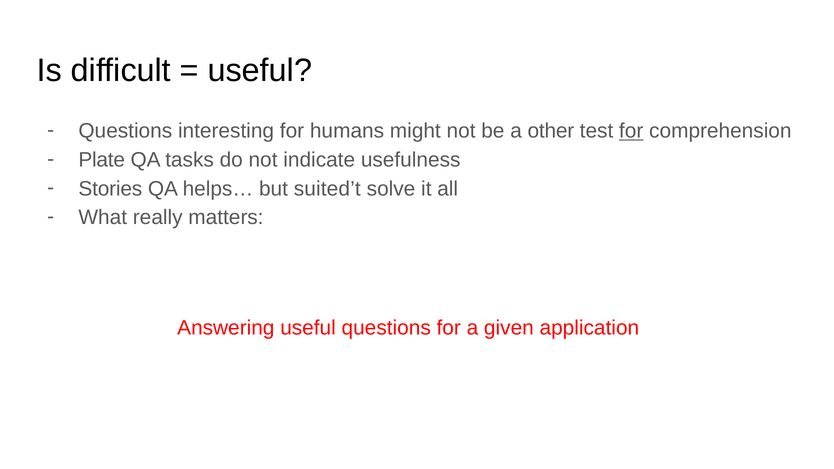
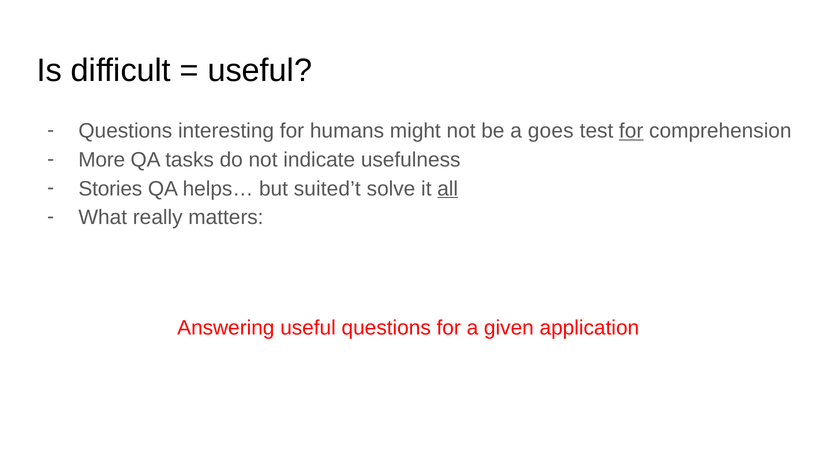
other: other -> goes (551, 131)
Plate: Plate -> More (102, 160)
all underline: none -> present (448, 189)
